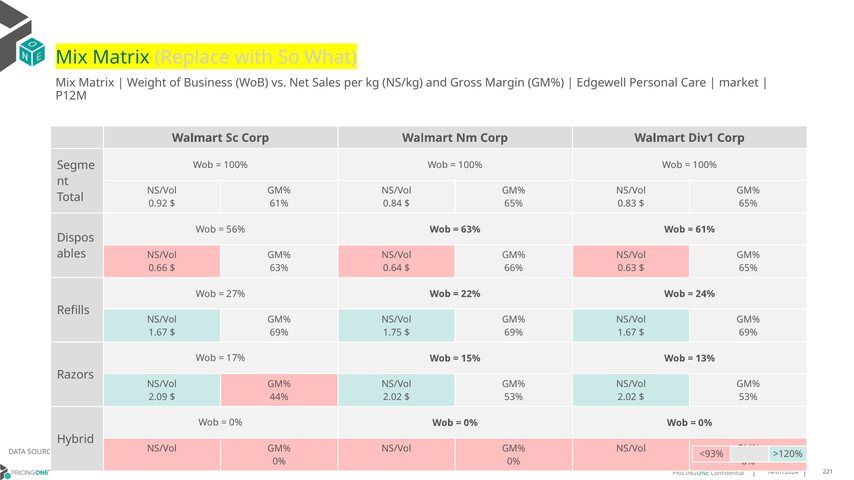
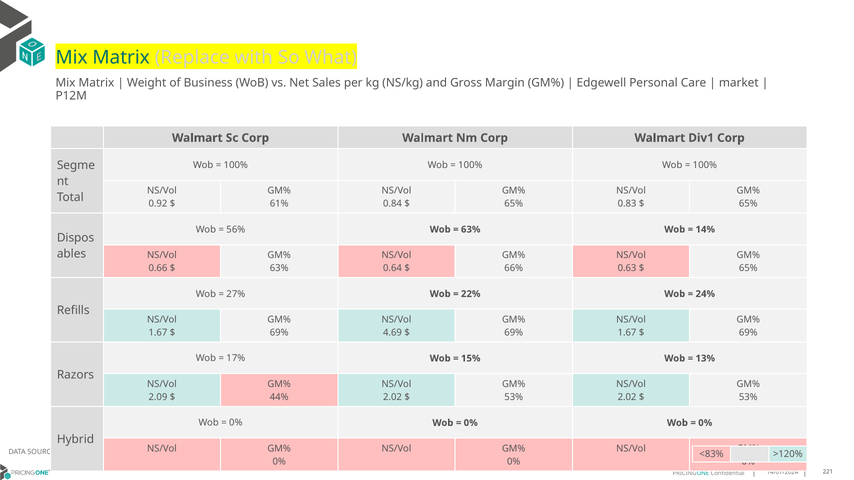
61%: 61% -> 14% (705, 230)
1.75: 1.75 -> 4.69 (392, 333)
<93%: <93% -> <83% (712, 454)
